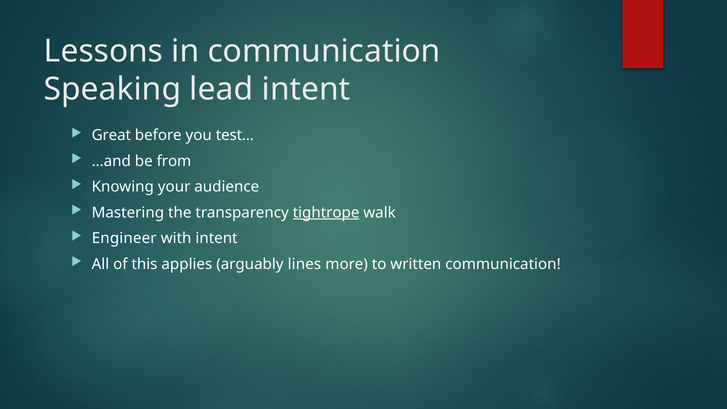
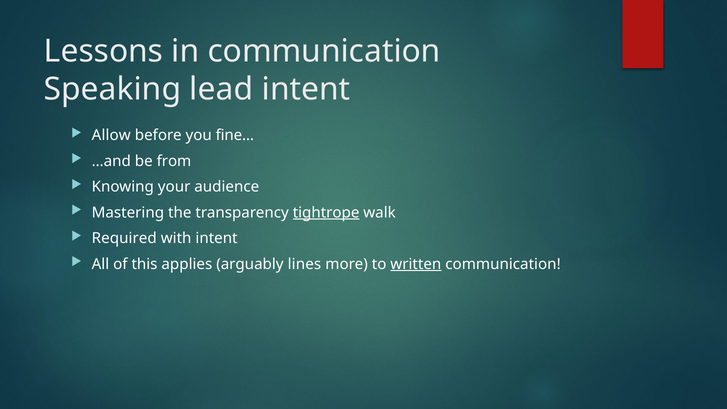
Great: Great -> Allow (111, 135)
test…: test… -> fine… (235, 135)
Engineer: Engineer -> Required (124, 238)
written underline: none -> present (416, 264)
